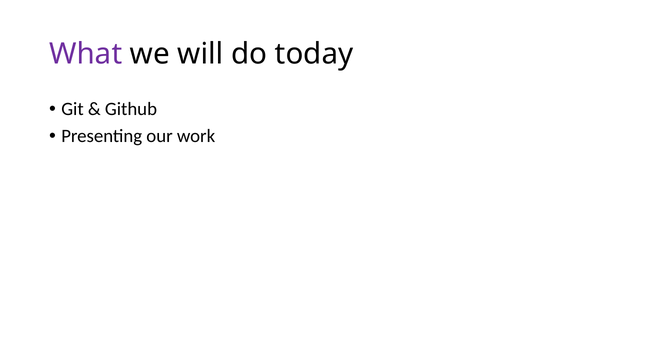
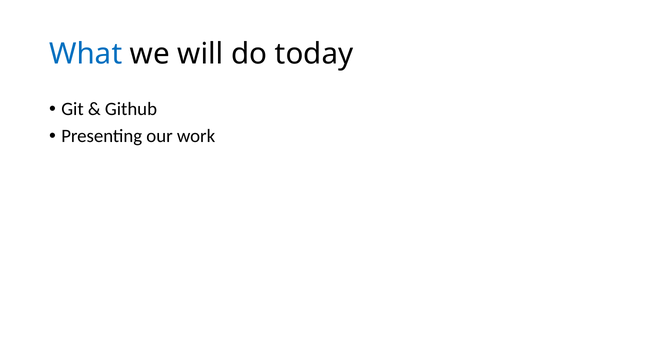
What colour: purple -> blue (86, 54)
